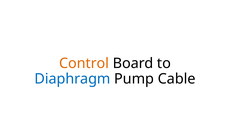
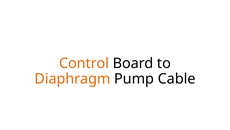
Diaphragm colour: blue -> orange (72, 78)
